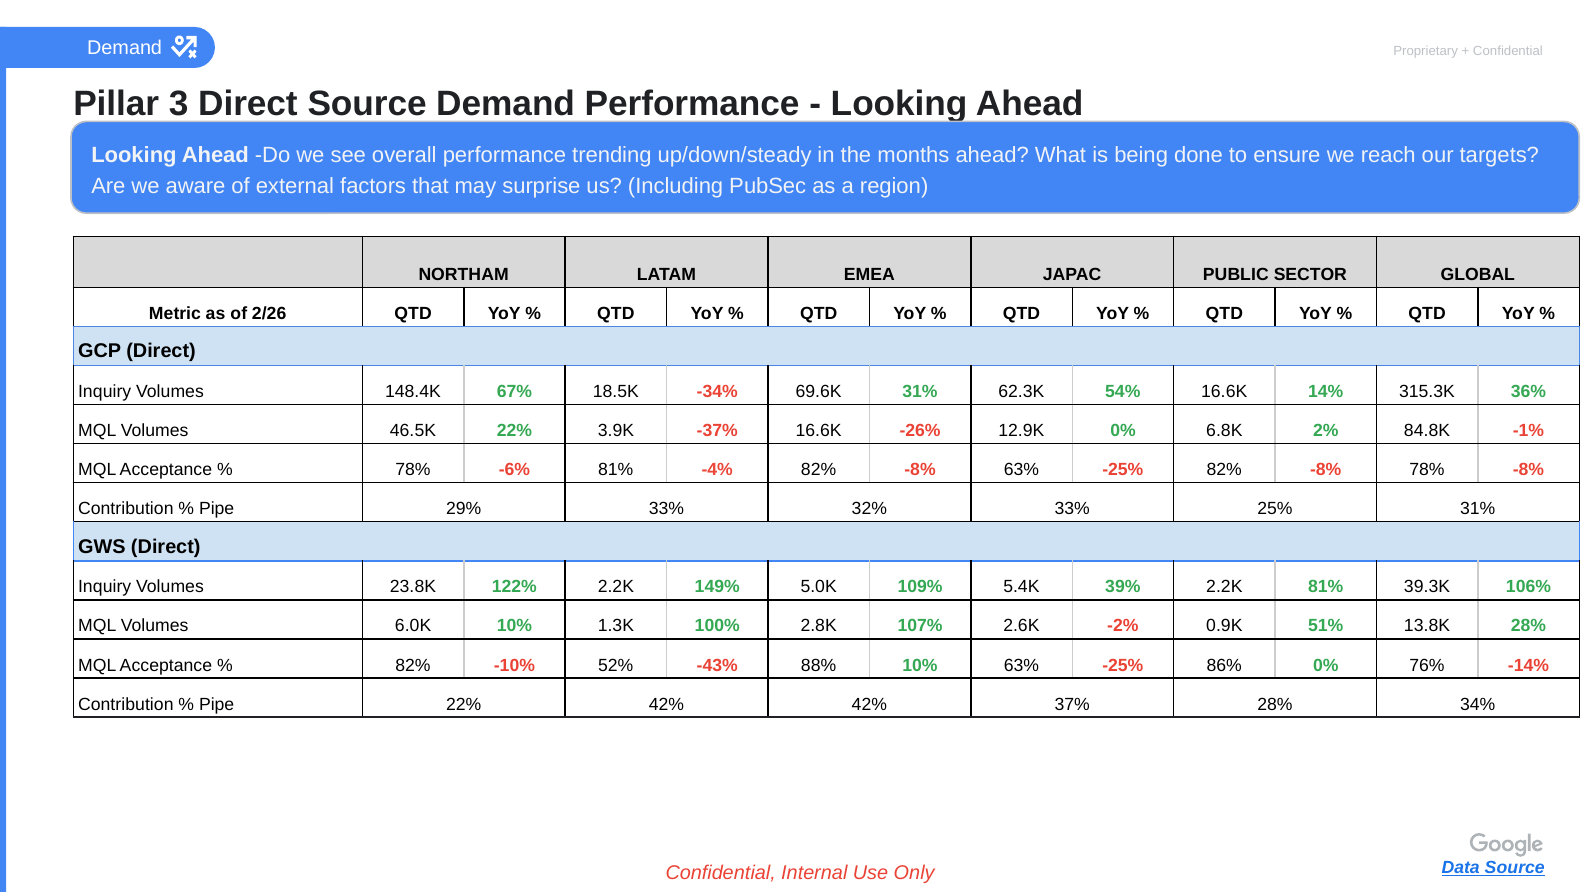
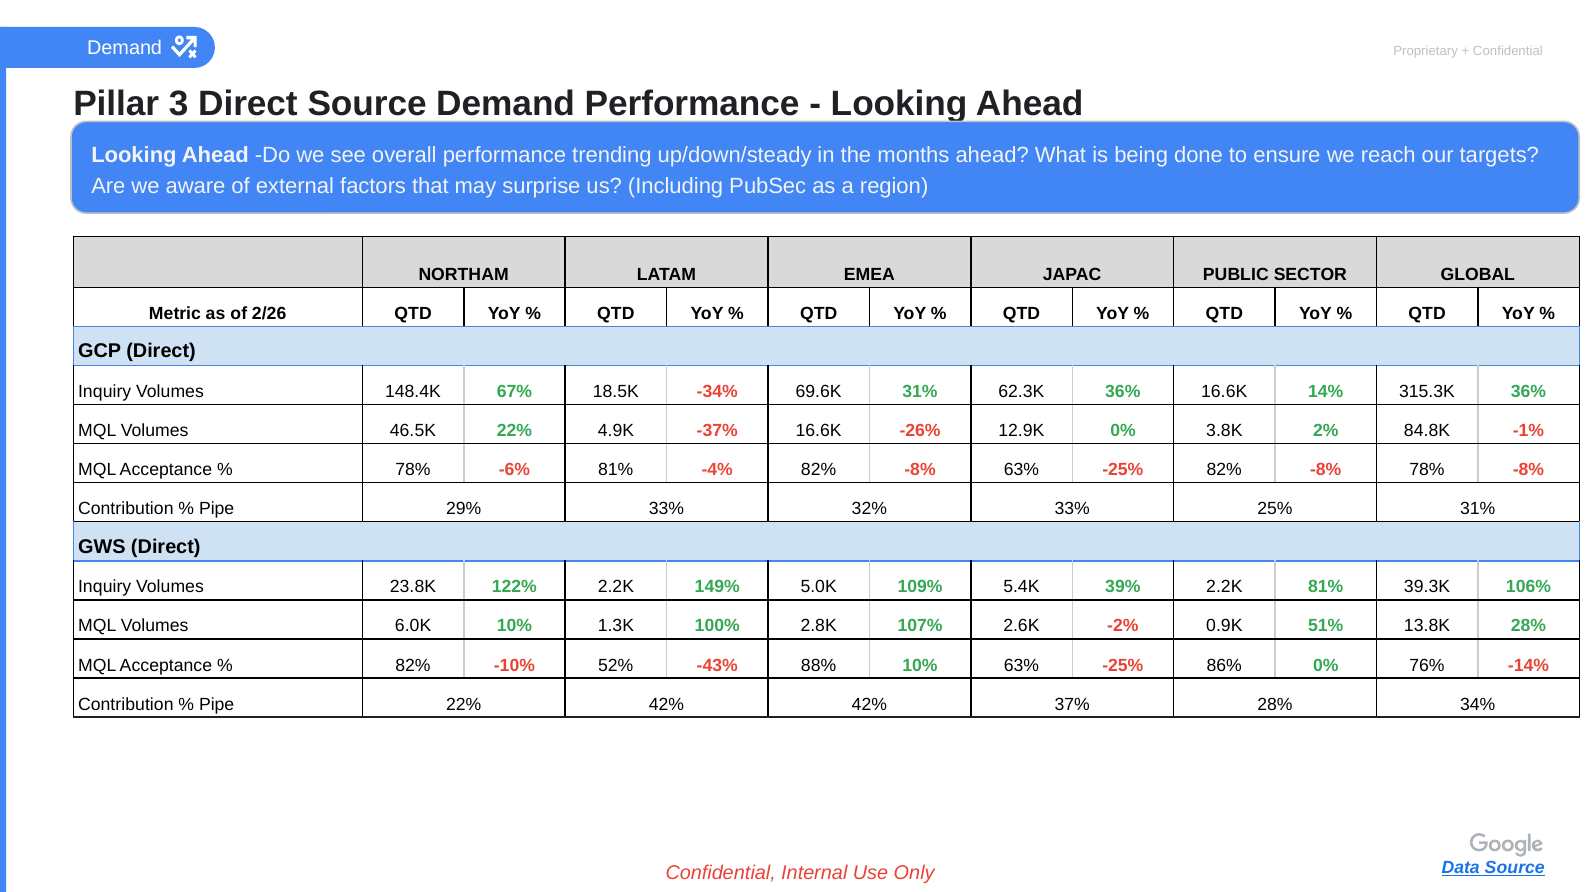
62.3K 54%: 54% -> 36% (1123, 392)
3.9K: 3.9K -> 4.9K (616, 431)
6.8K: 6.8K -> 3.8K (1224, 431)
